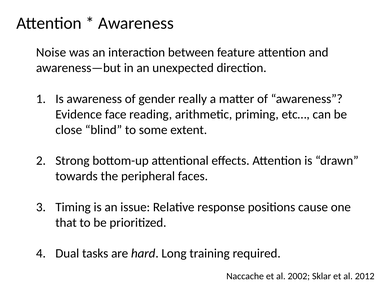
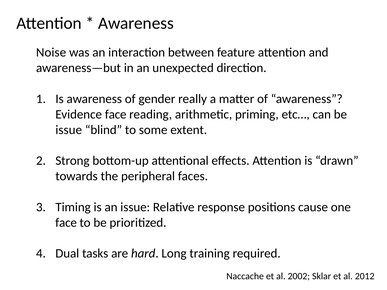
close: close -> issue (69, 130)
that: that -> face (66, 223)
